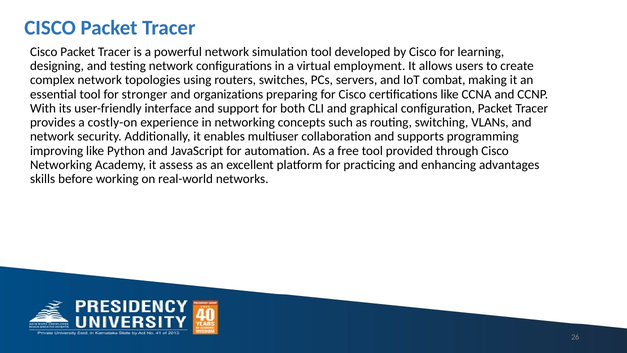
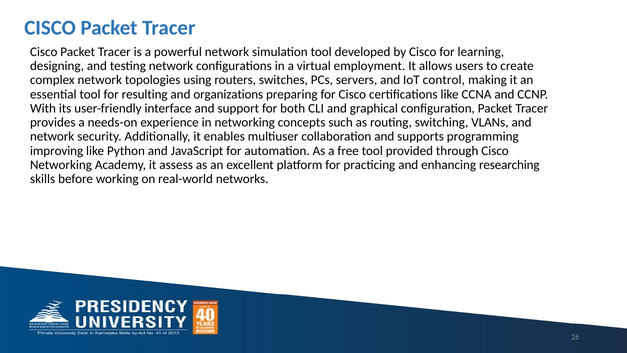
combat: combat -> control (444, 80)
stronger: stronger -> resulting (145, 94)
costly-on: costly-on -> needs-on (113, 122)
advantages: advantages -> researching (509, 165)
